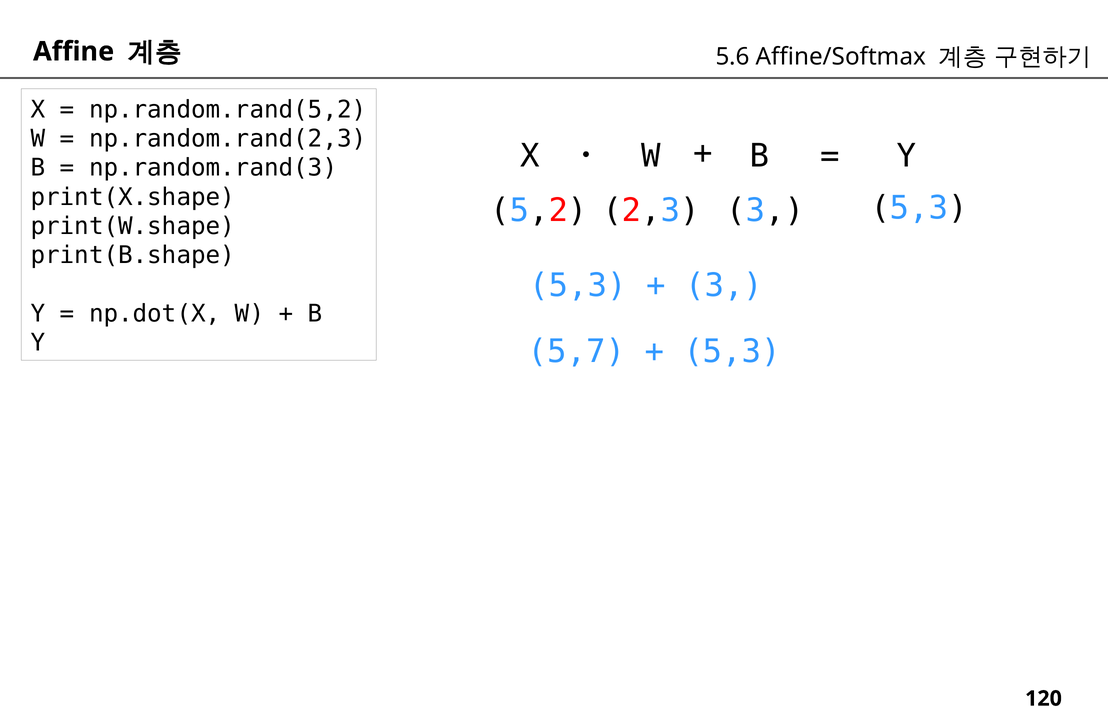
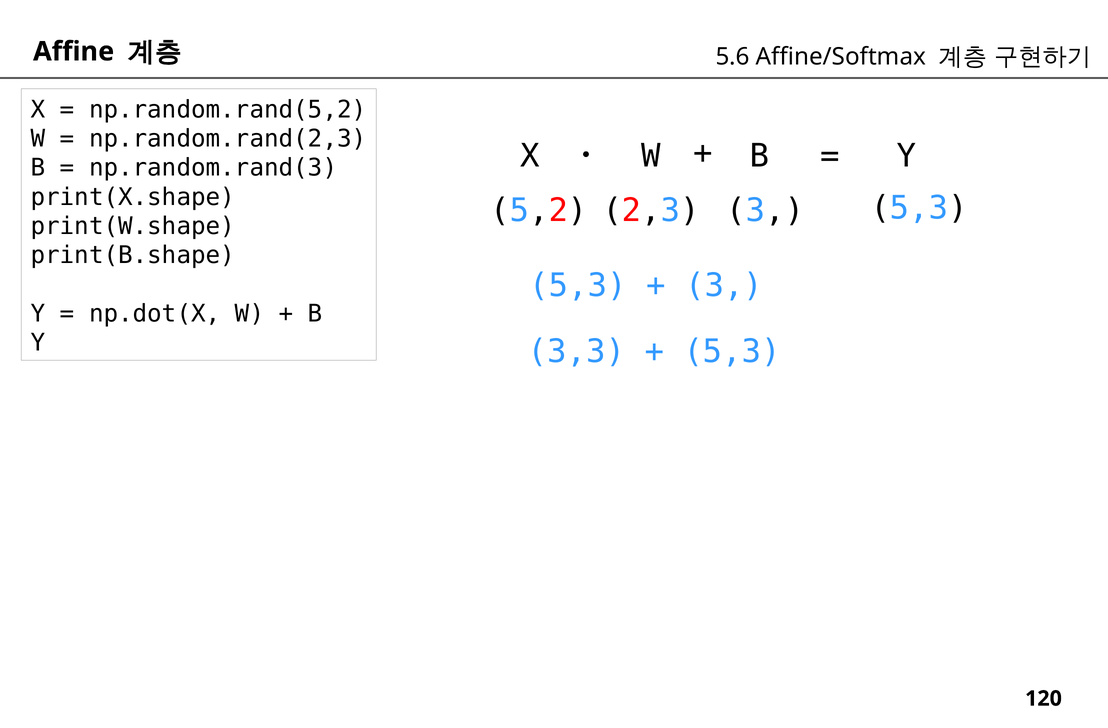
5,7: 5,7 -> 3,3 (576, 352)
